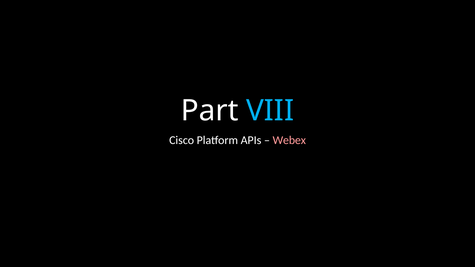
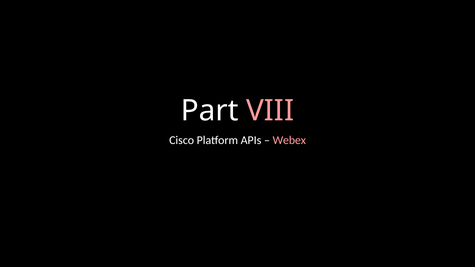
VIII colour: light blue -> pink (270, 111)
